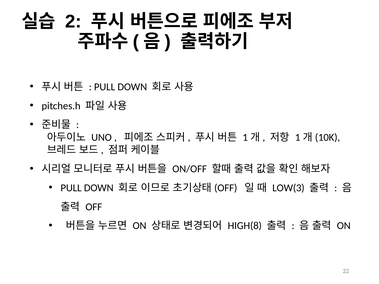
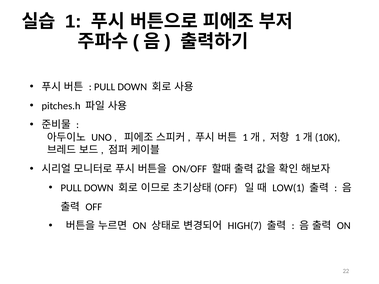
2: 2 -> 1 (73, 22)
LOW(3: LOW(3 -> LOW(1 (288, 188)
HIGH(8: HIGH(8 -> HIGH(7 (245, 226)
